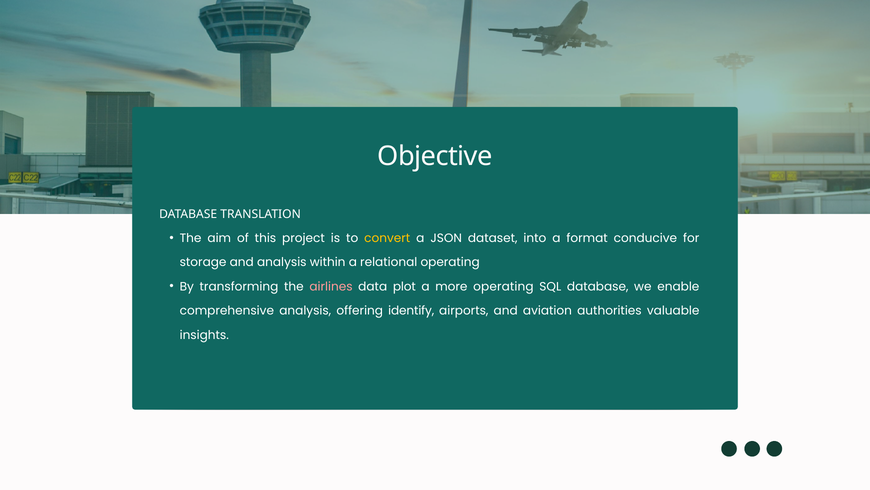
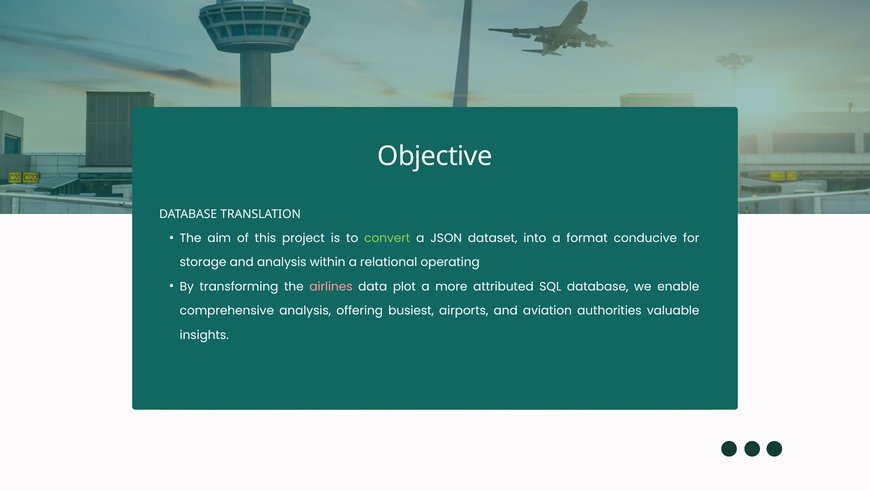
convert colour: yellow -> light green (387, 238)
more operating: operating -> attributed (503, 286)
identify: identify -> busiest (411, 310)
